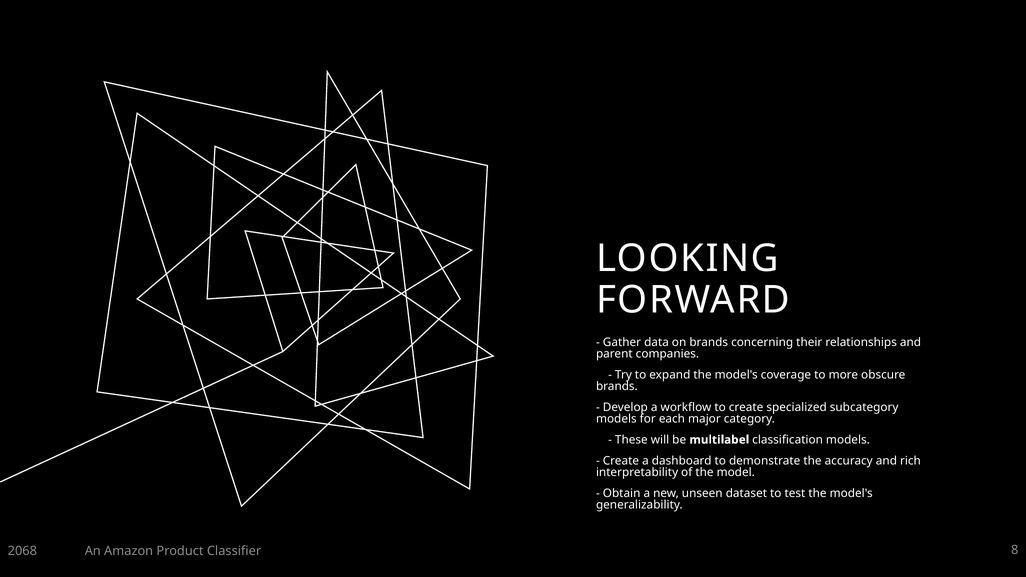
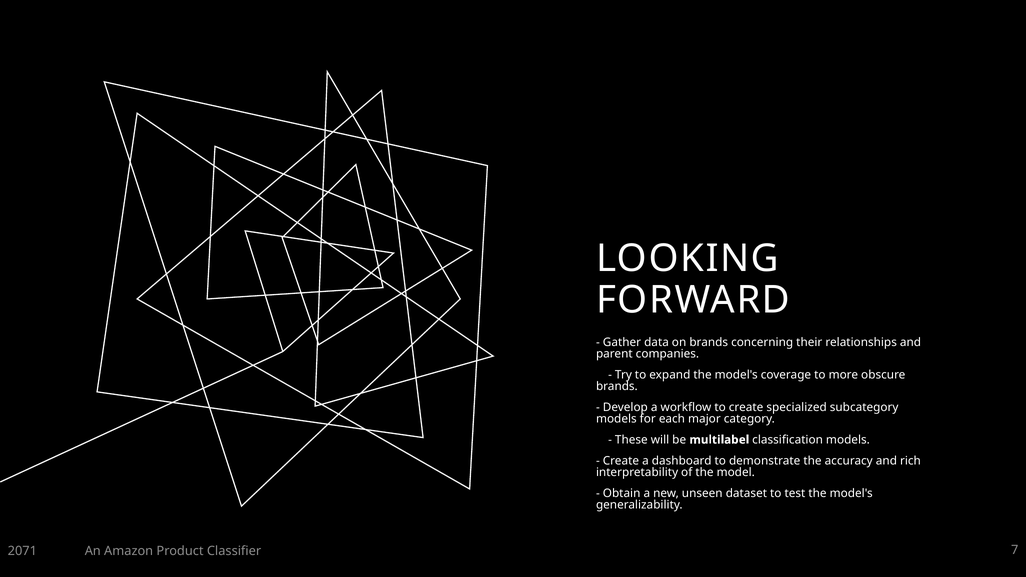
2068: 2068 -> 2071 (22, 551)
8: 8 -> 7 (1015, 550)
